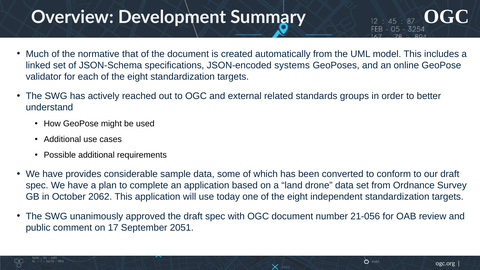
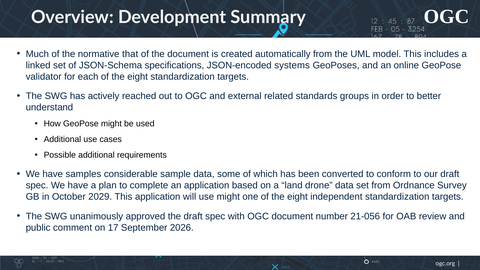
provides: provides -> samples (83, 174)
2062: 2062 -> 2029 (100, 197)
use today: today -> might (228, 197)
2051: 2051 -> 2026 (182, 228)
